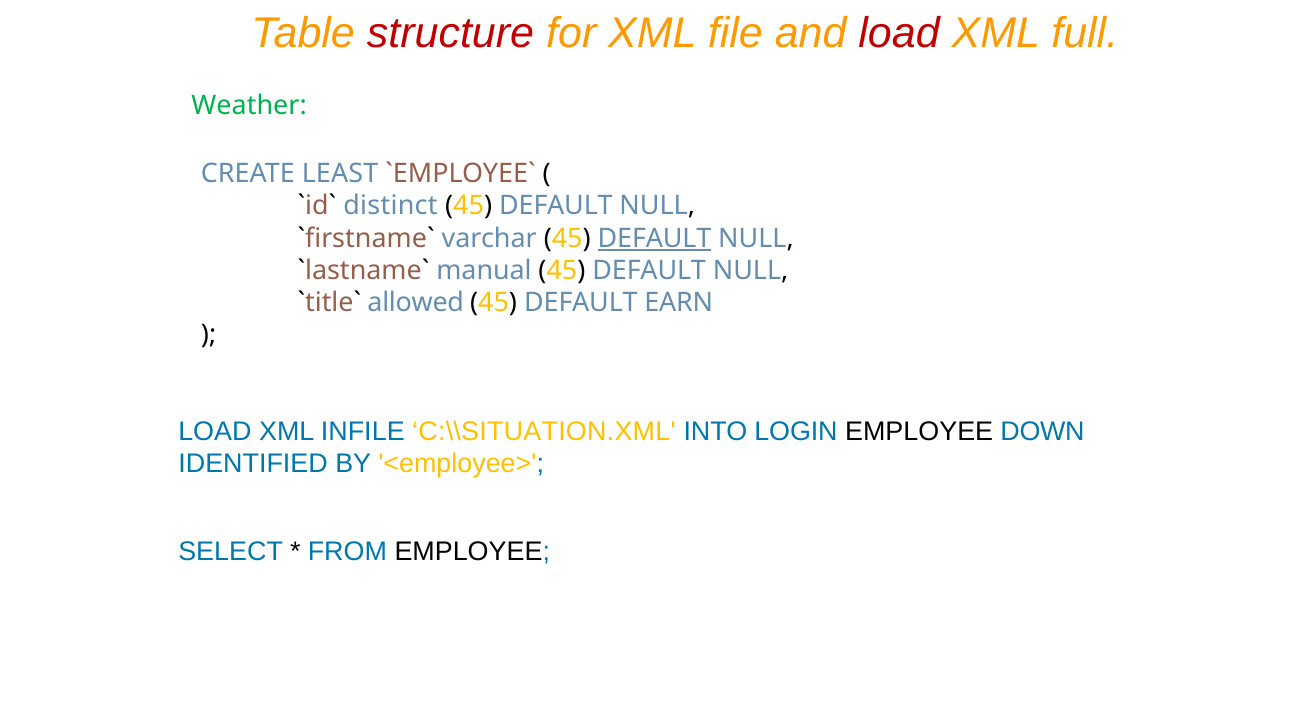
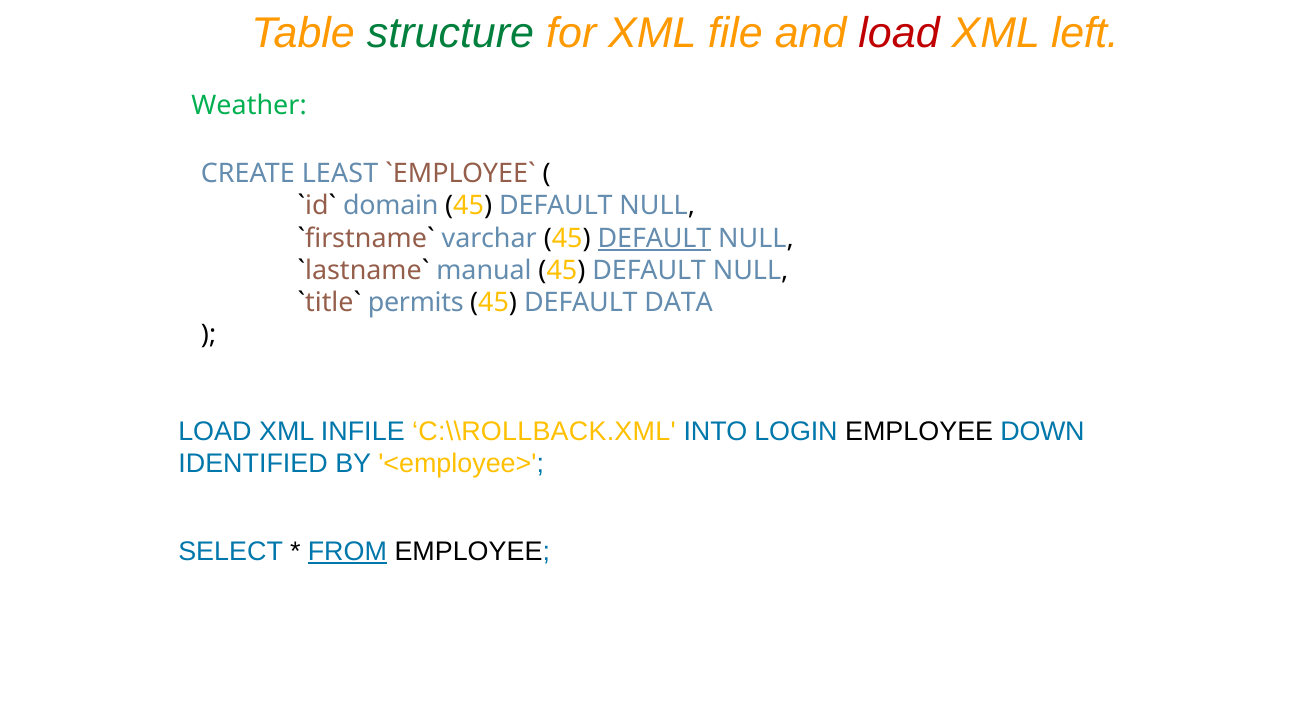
structure colour: red -> green (450, 34)
full: full -> left (1085, 34)
distinct: distinct -> domain (391, 206)
allowed: allowed -> permits (416, 303)
EARN: EARN -> DATA (679, 303)
C:\\SITUATION.XML: C:\\SITUATION.XML -> C:\\ROLLBACK.XML (544, 432)
FROM underline: none -> present (347, 552)
